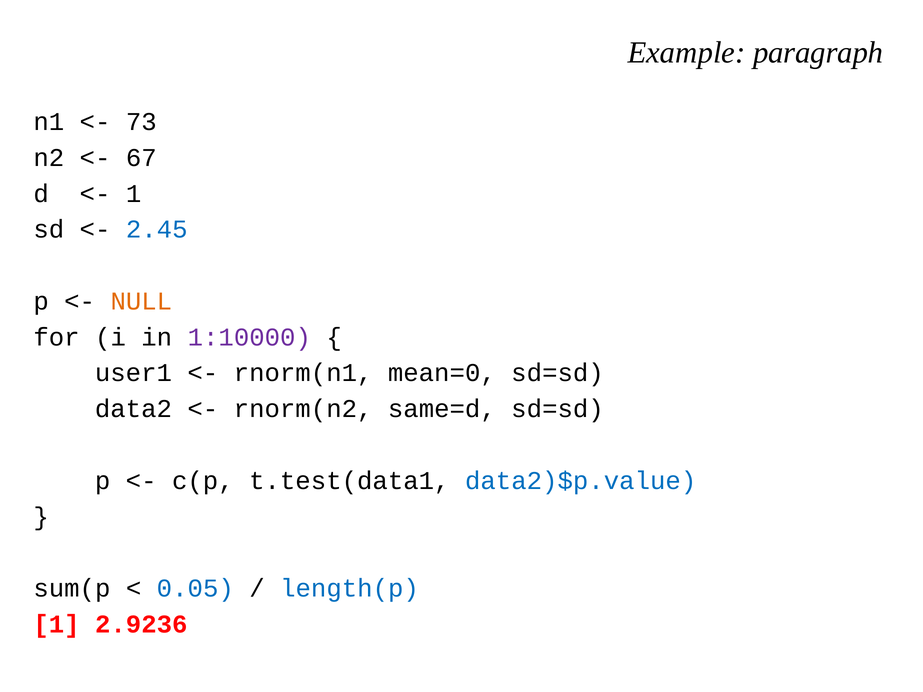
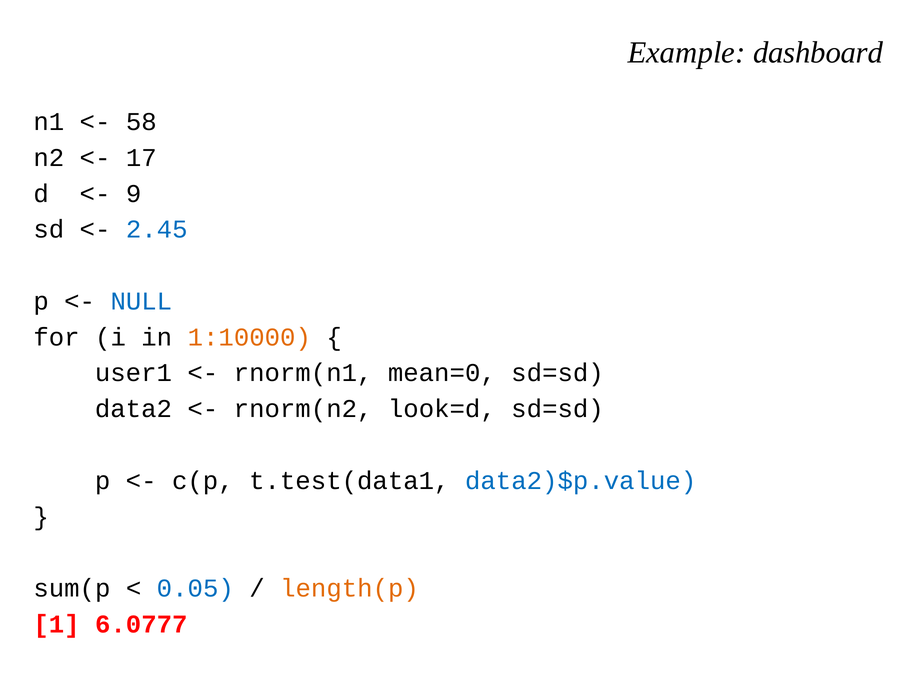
paragraph: paragraph -> dashboard (818, 53)
73: 73 -> 58 (141, 122)
67: 67 -> 17 (141, 158)
1: 1 -> 9 (134, 194)
NULL colour: orange -> blue (141, 301)
1:10000 colour: purple -> orange (249, 337)
same=d: same=d -> look=d (442, 409)
length(p colour: blue -> orange (349, 589)
2.9236: 2.9236 -> 6.0777 (141, 624)
